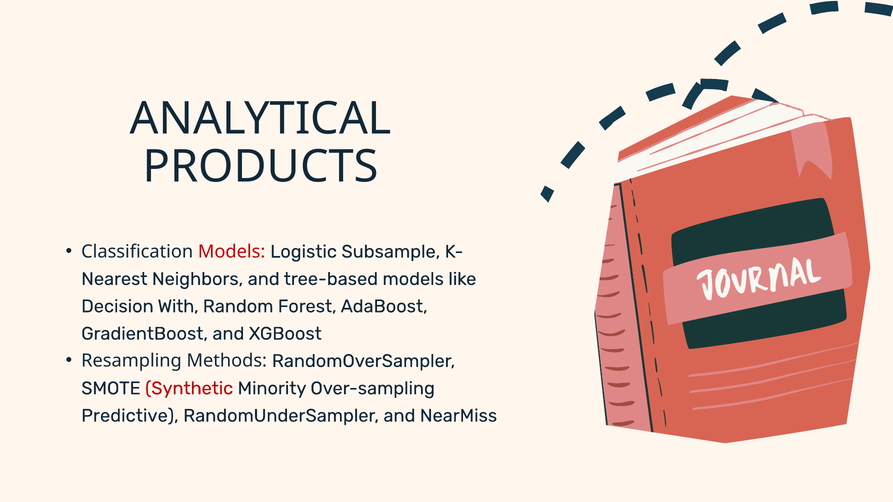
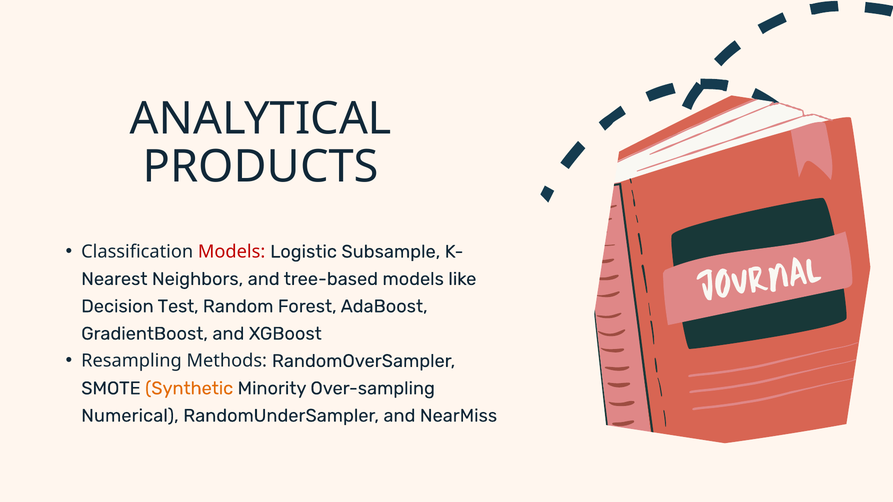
With: With -> Test (178, 306)
Synthetic colour: red -> orange (189, 389)
Predictive: Predictive -> Numerical (130, 416)
